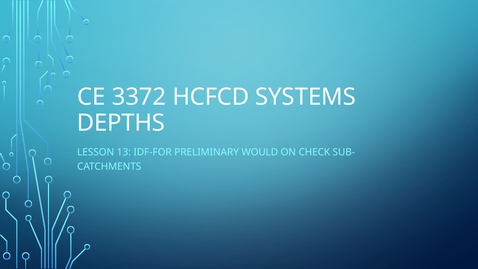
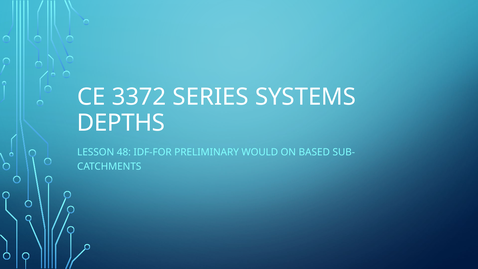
HCFCD: HCFCD -> SERIES (211, 97)
13: 13 -> 48 (124, 152)
CHECK: CHECK -> BASED (314, 152)
